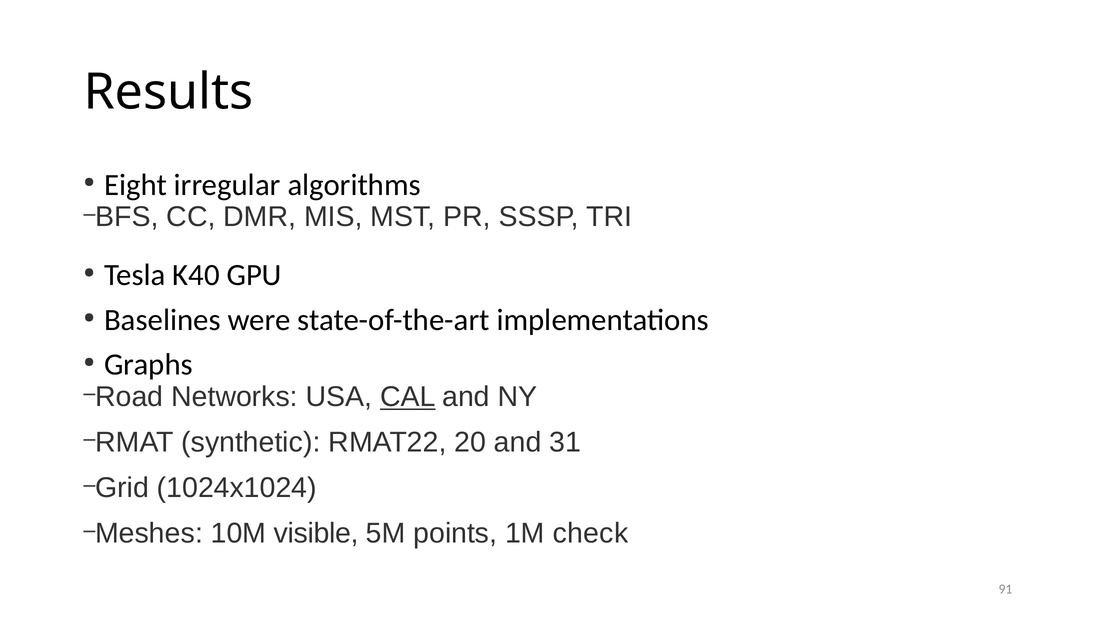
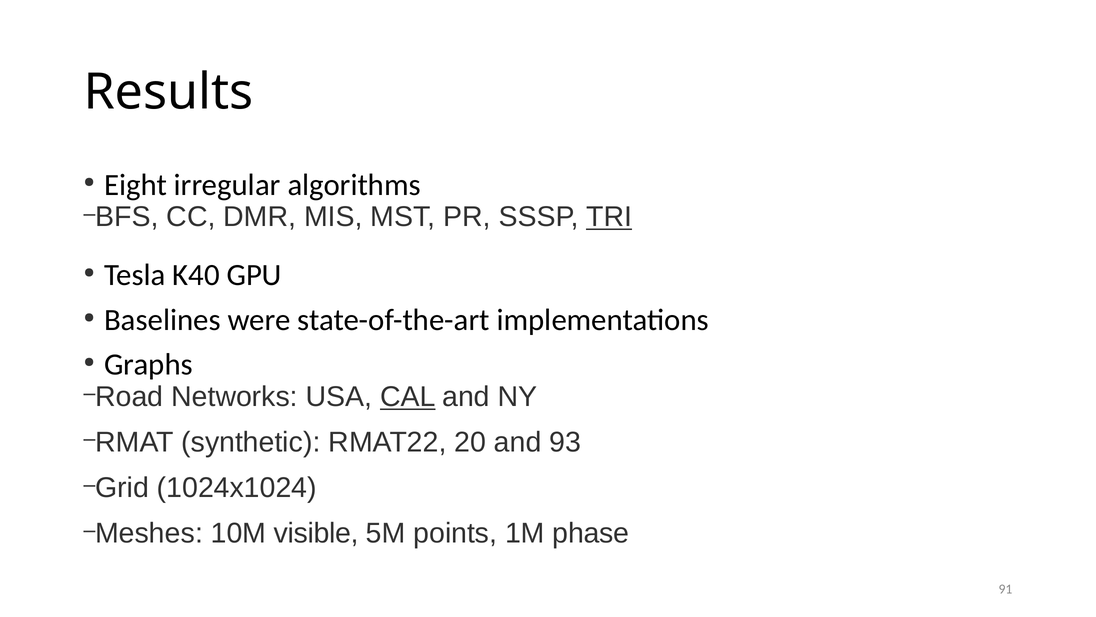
TRI underline: none -> present (609, 217)
31: 31 -> 93 (565, 442)
check: check -> phase (591, 533)
